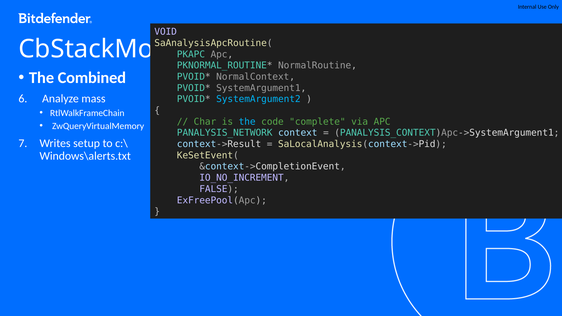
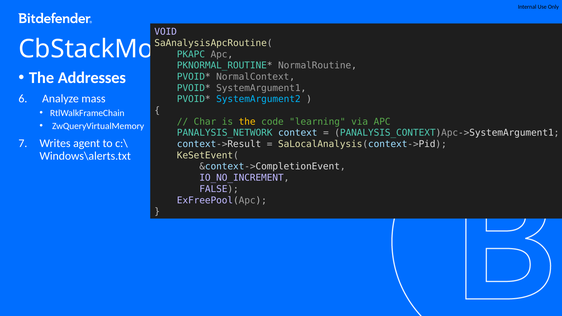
Combined: Combined -> Addresses (92, 78)
the colour: light blue -> yellow (247, 122)
complete: complete -> learning (317, 122)
setup: setup -> agent (87, 143)
